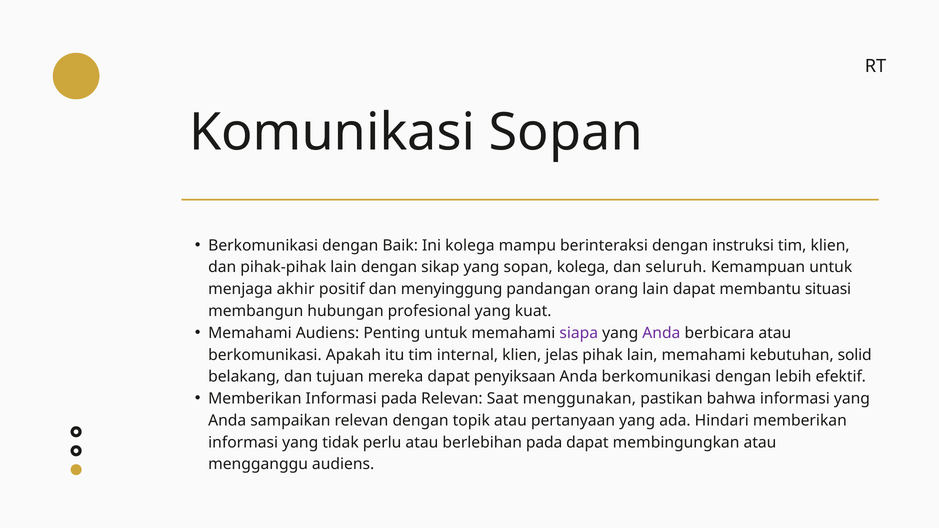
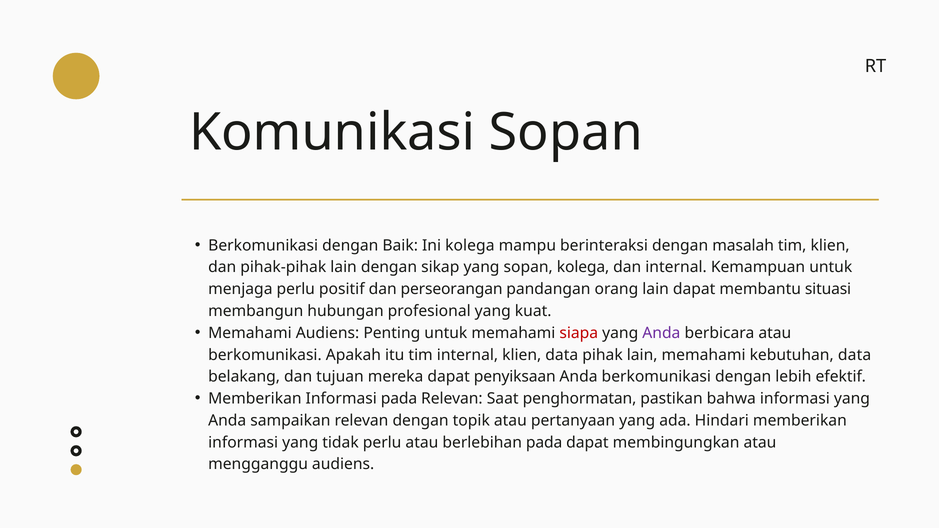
instruksi: instruksi -> masalah (743, 245)
dan seluruh: seluruh -> internal (676, 267)
menjaga akhir: akhir -> perlu (296, 289)
menyinggung: menyinggung -> perseorangan (452, 289)
siapa colour: purple -> red (579, 333)
klien jelas: jelas -> data (562, 355)
kebutuhan solid: solid -> data (855, 355)
menggunakan: menggunakan -> penghormatan (580, 399)
